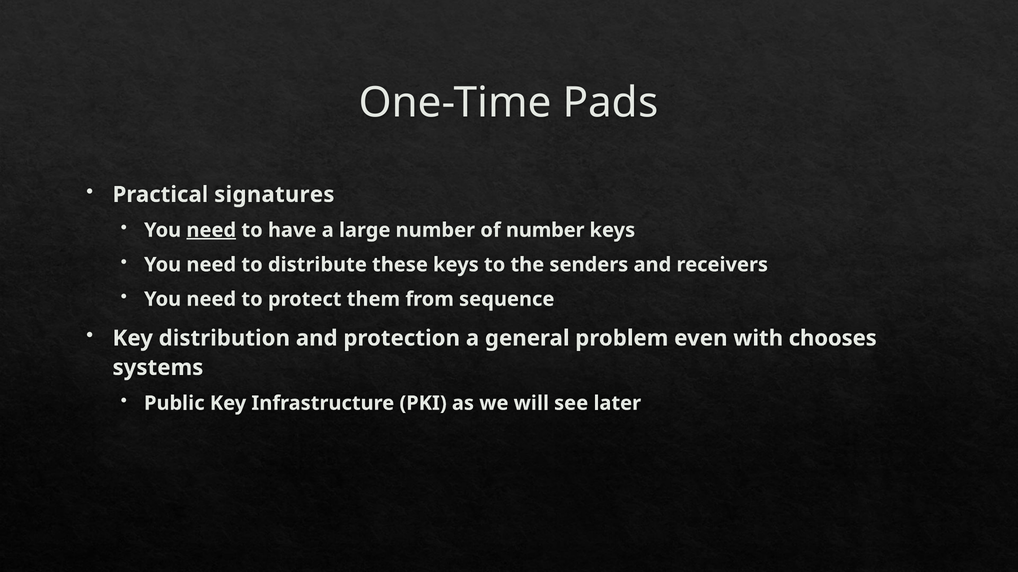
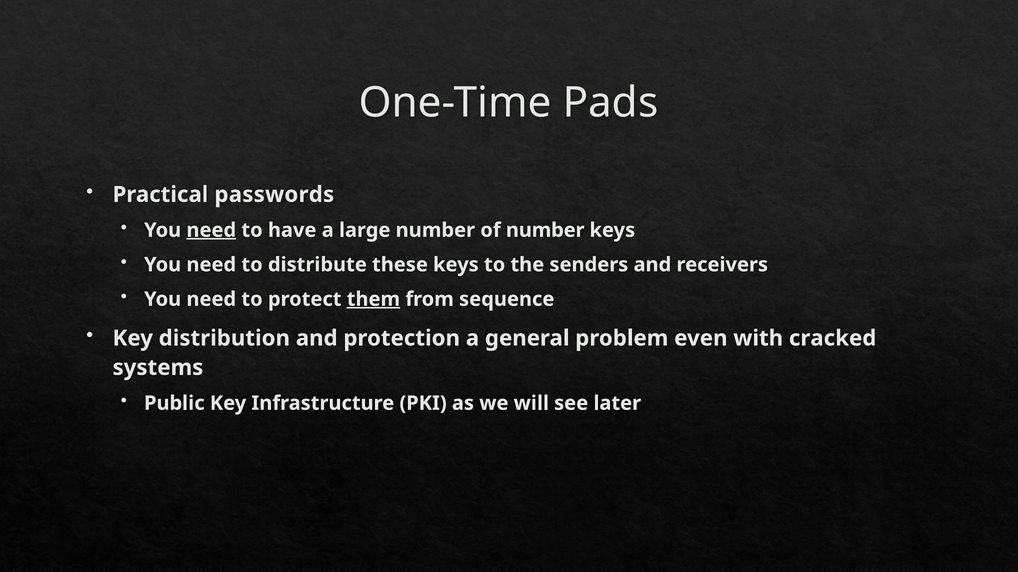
signatures: signatures -> passwords (274, 195)
them underline: none -> present (373, 300)
chooses: chooses -> cracked (833, 339)
